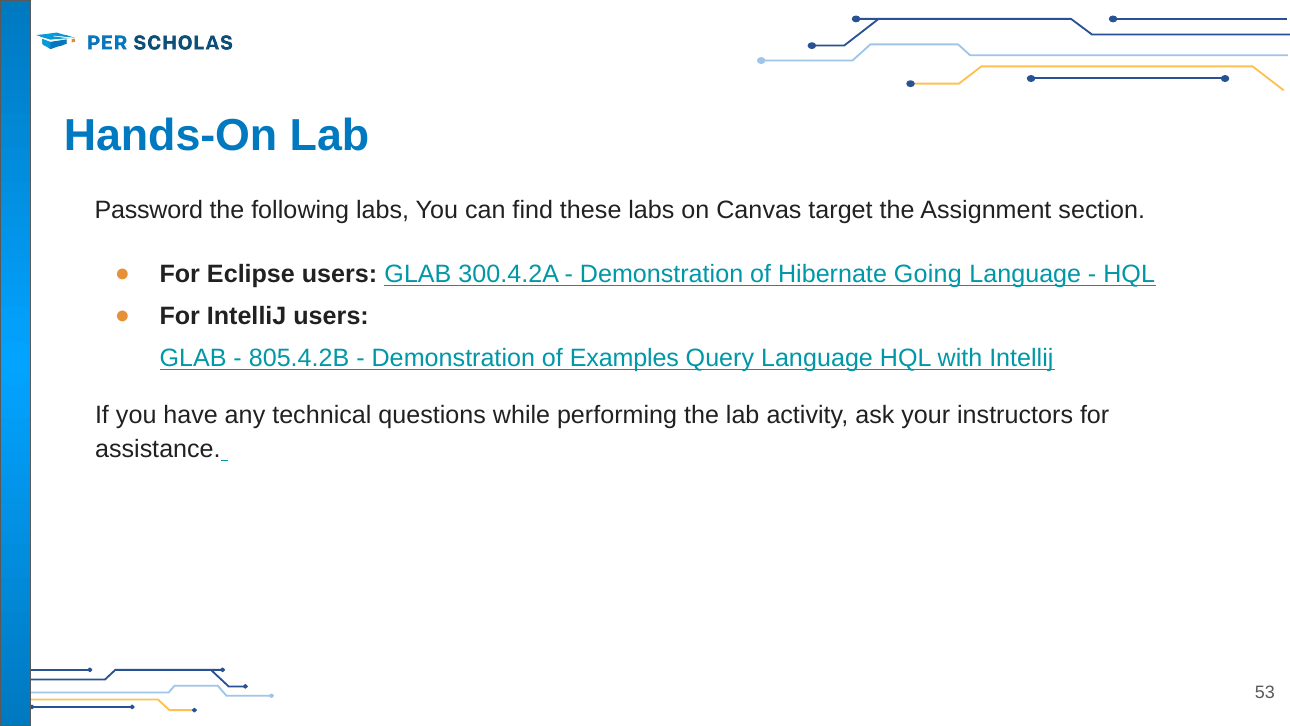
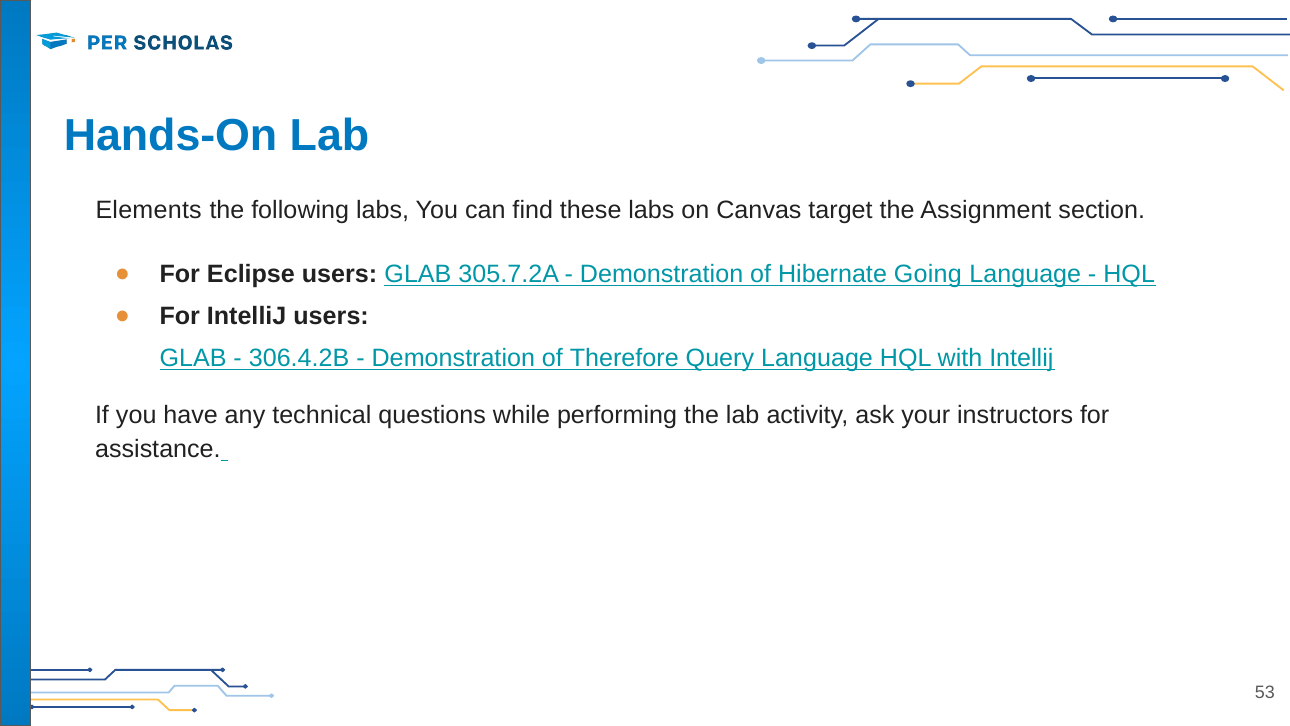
Password: Password -> Elements (149, 210)
300.4.2A: 300.4.2A -> 305.7.2A (509, 274)
805.4.2B: 805.4.2B -> 306.4.2B (299, 358)
Examples: Examples -> Therefore (624, 358)
